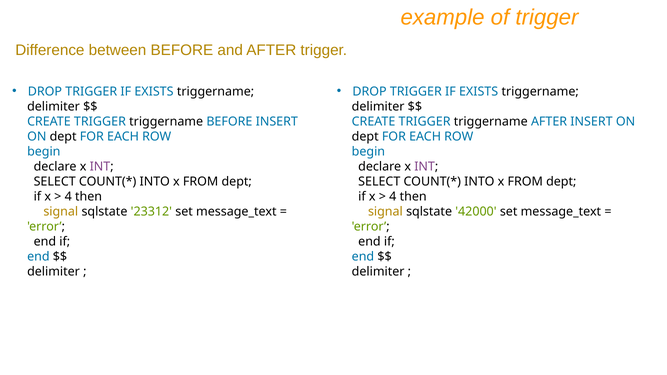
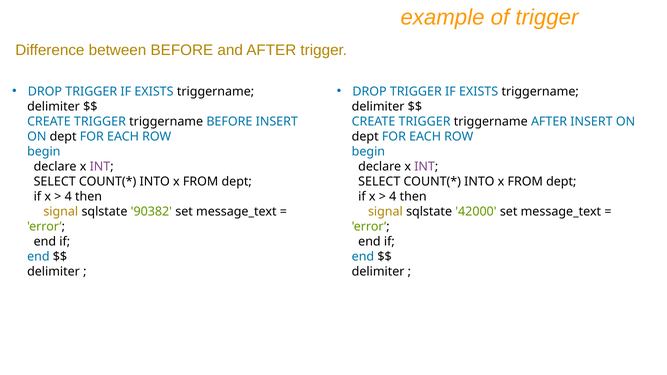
23312: 23312 -> 90382 (151, 212)
